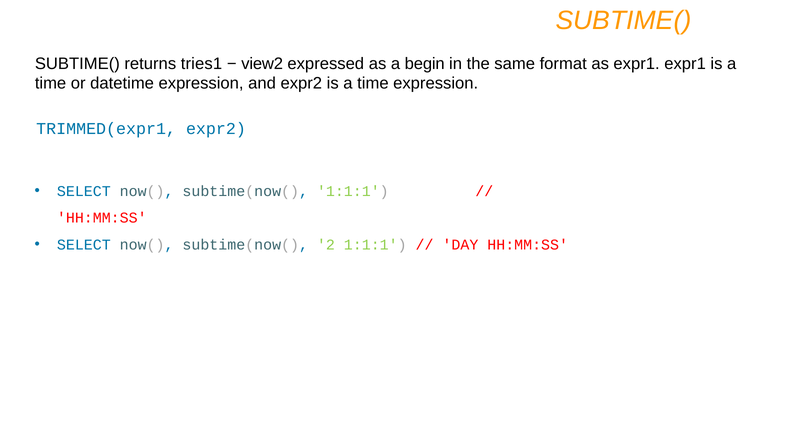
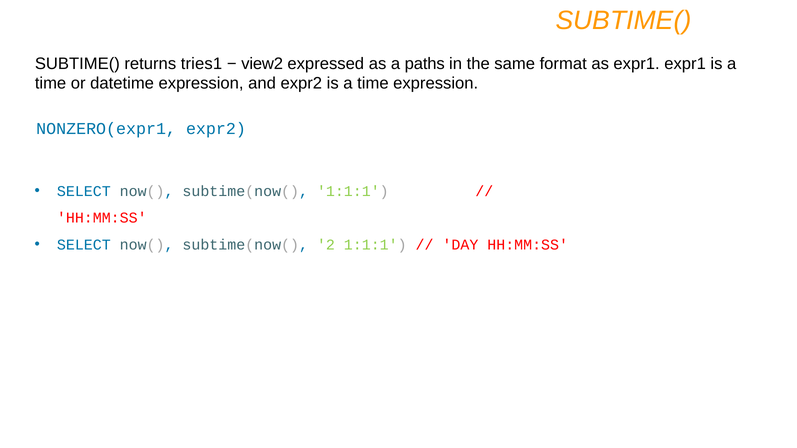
begin: begin -> paths (425, 64)
TRIMMED(expr1: TRIMMED(expr1 -> NONZERO(expr1 (106, 129)
